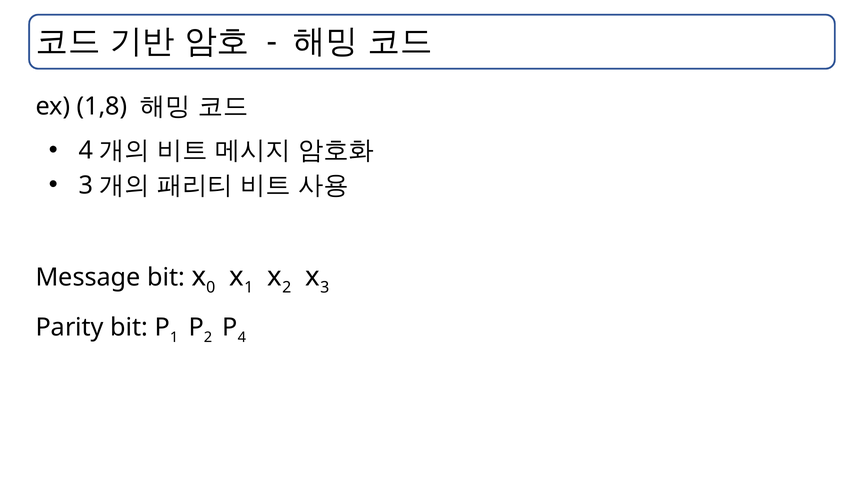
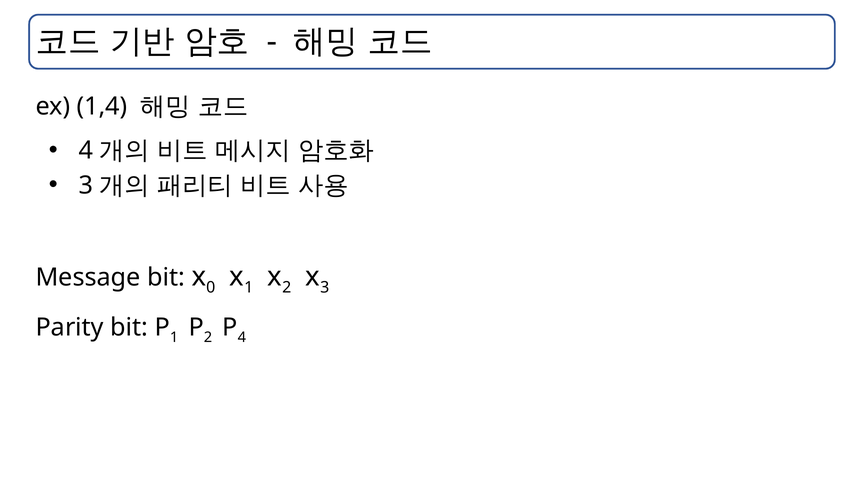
1,8: 1,8 -> 1,4 (102, 106)
